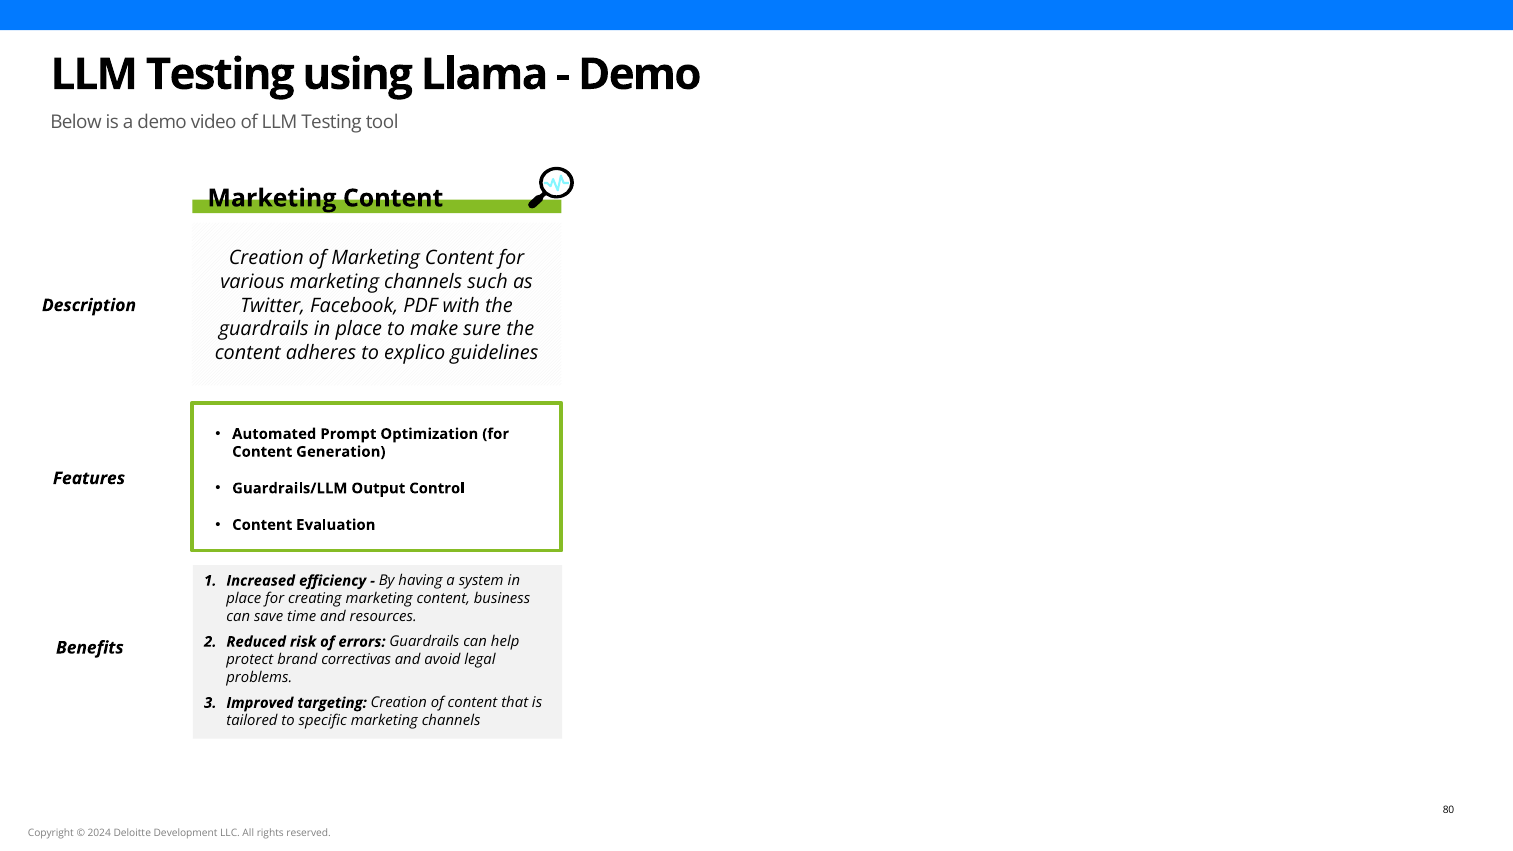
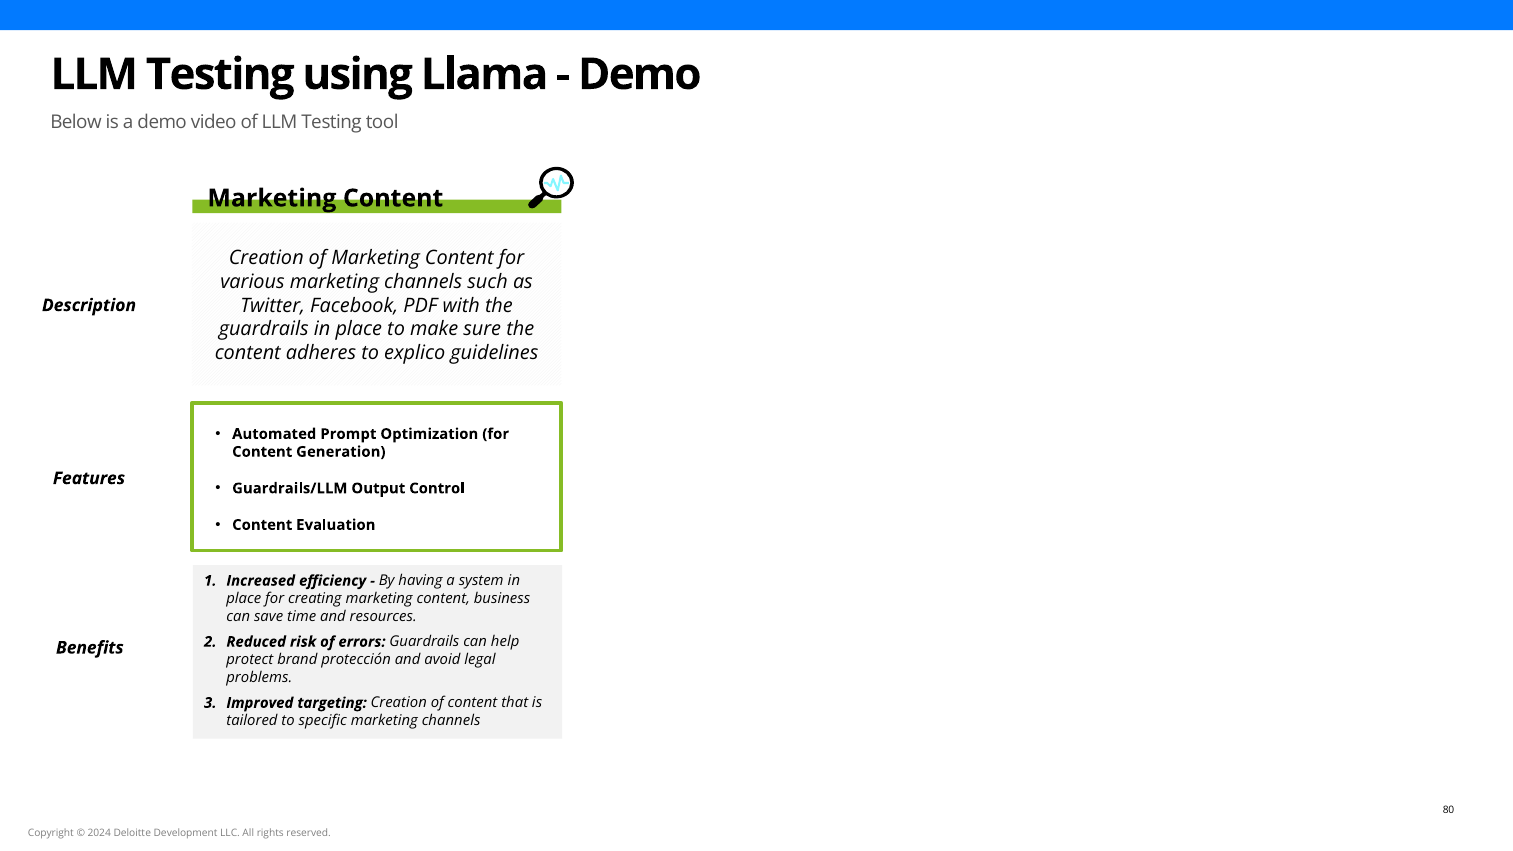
correctivas: correctivas -> protección (356, 660)
